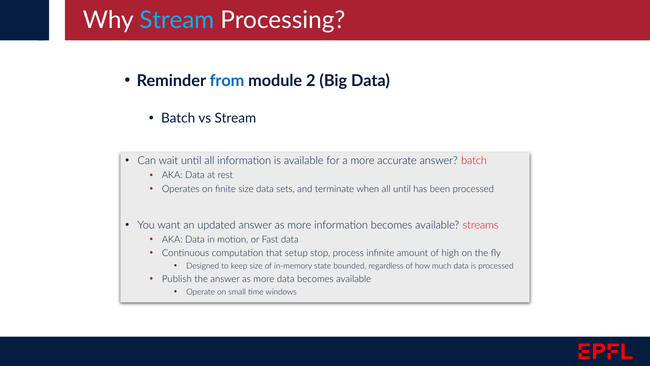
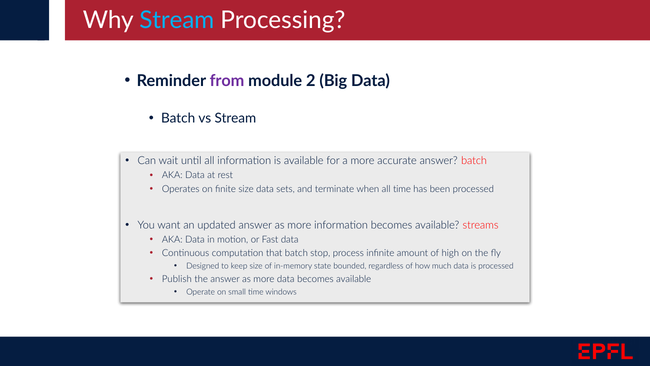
from colour: blue -> purple (227, 81)
all until: until -> time (402, 189)
that setup: setup -> batch (296, 253)
